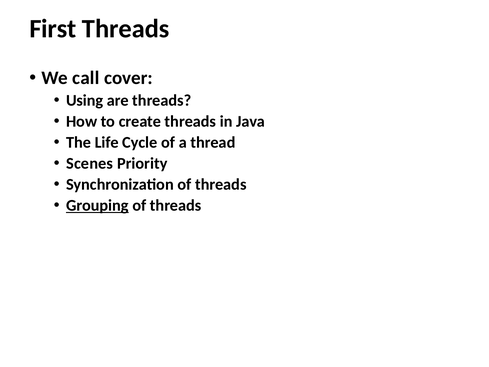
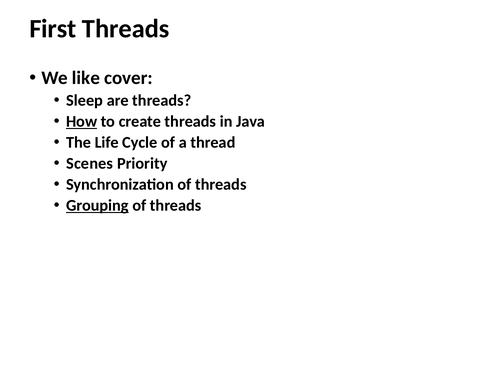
call: call -> like (86, 78)
Using: Using -> Sleep (85, 100)
How underline: none -> present (82, 121)
